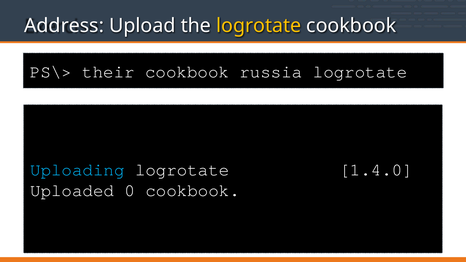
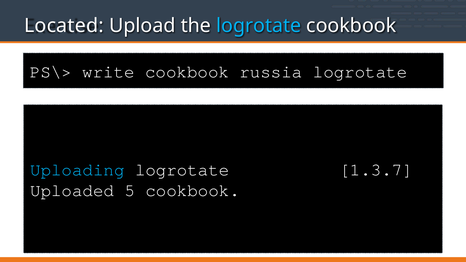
Address: Address -> Located (64, 26)
logrotate colour: yellow -> light blue (259, 26)
their: their -> write (108, 72)
1.4.0: 1.4.0 -> 1.3.7 (376, 170)
0: 0 -> 5 (130, 191)
